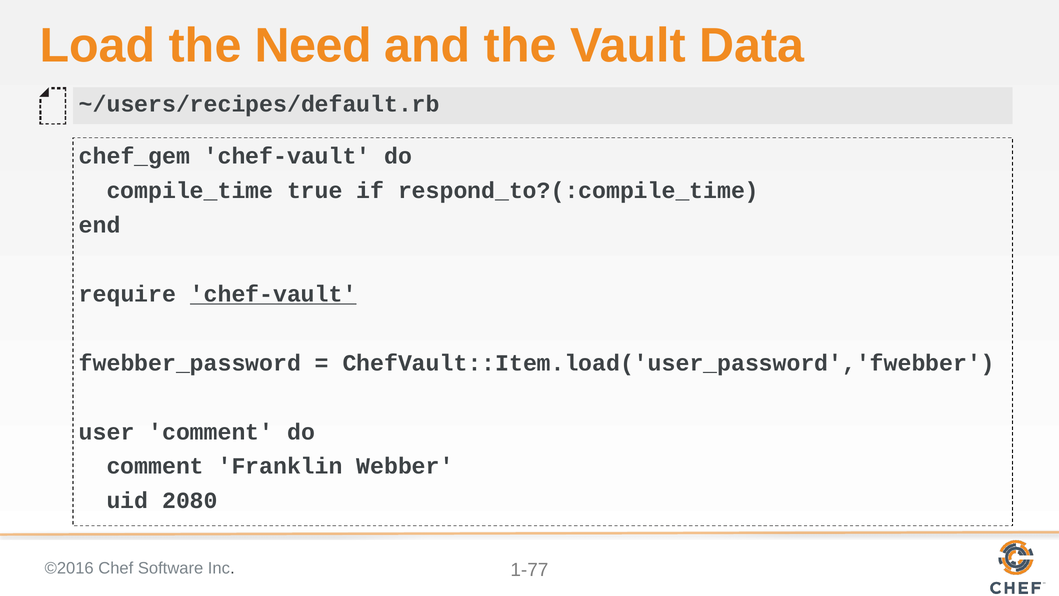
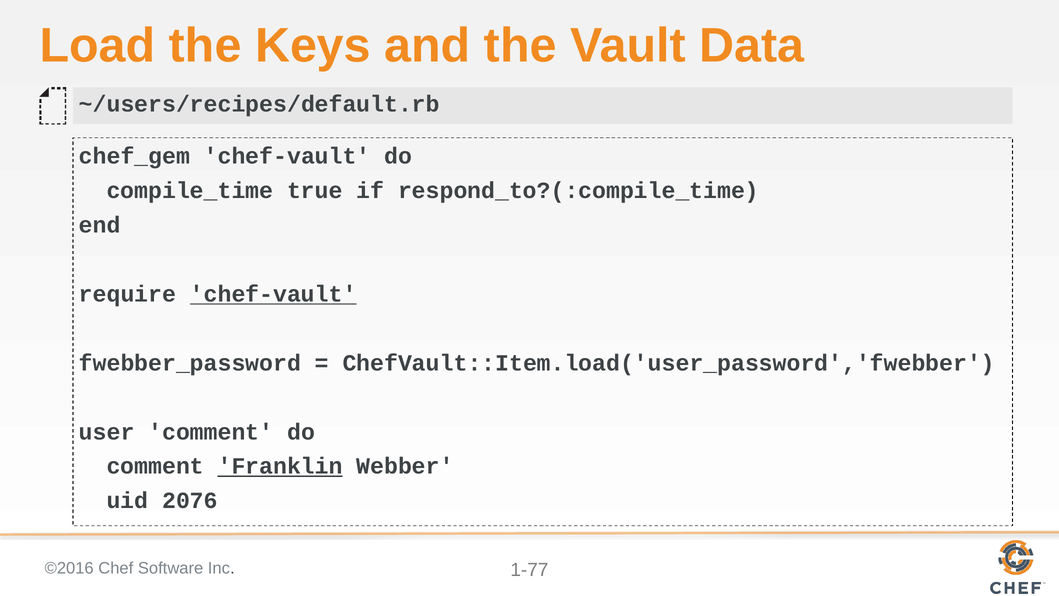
Need: Need -> Keys (313, 46)
Franklin underline: none -> present (280, 466)
2080: 2080 -> 2076 (190, 500)
